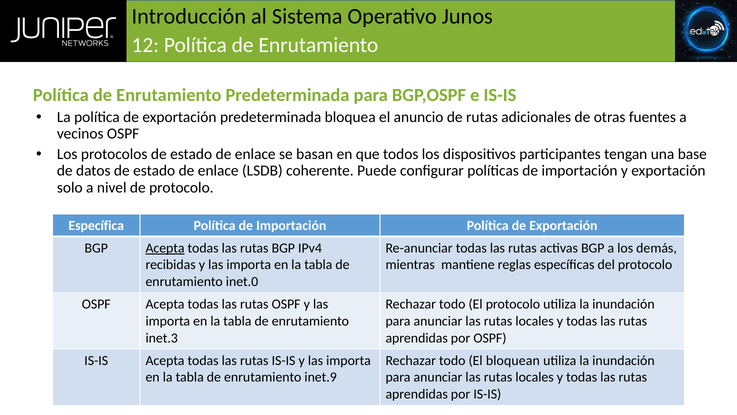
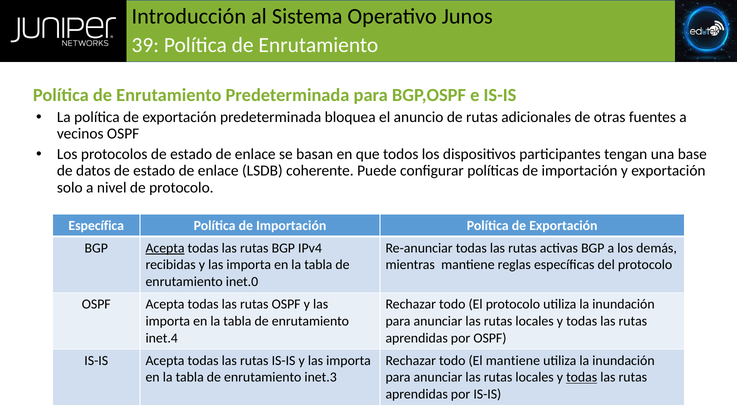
12: 12 -> 39 (145, 45)
inet.3: inet.3 -> inet.4 (162, 338)
El bloquean: bloquean -> mantiene (513, 360)
inet.9: inet.9 -> inet.3 (321, 377)
todas underline: none -> present (582, 377)
